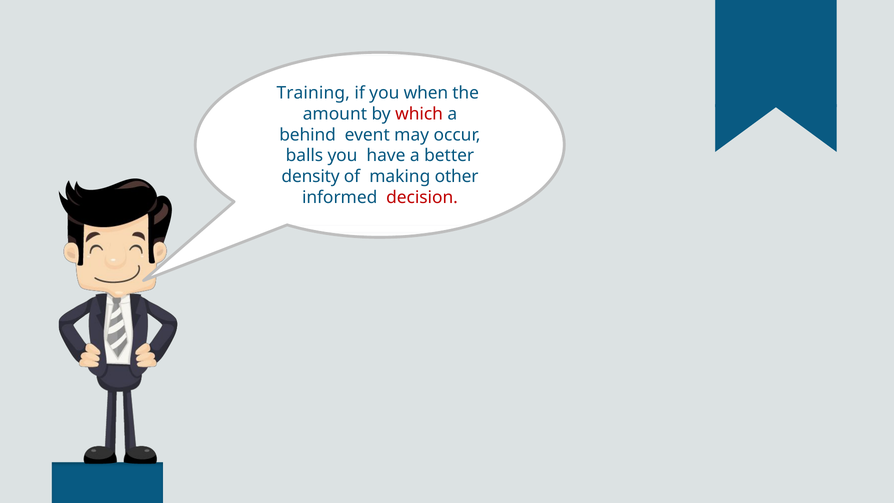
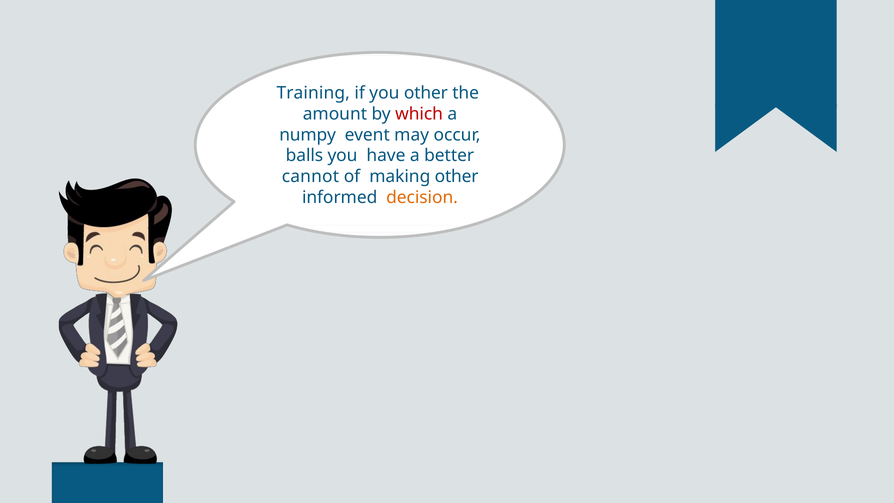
you when: when -> other (426, 93)
behind: behind -> numpy (308, 135)
density: density -> cannot (310, 177)
decision colour: red -> orange (422, 197)
